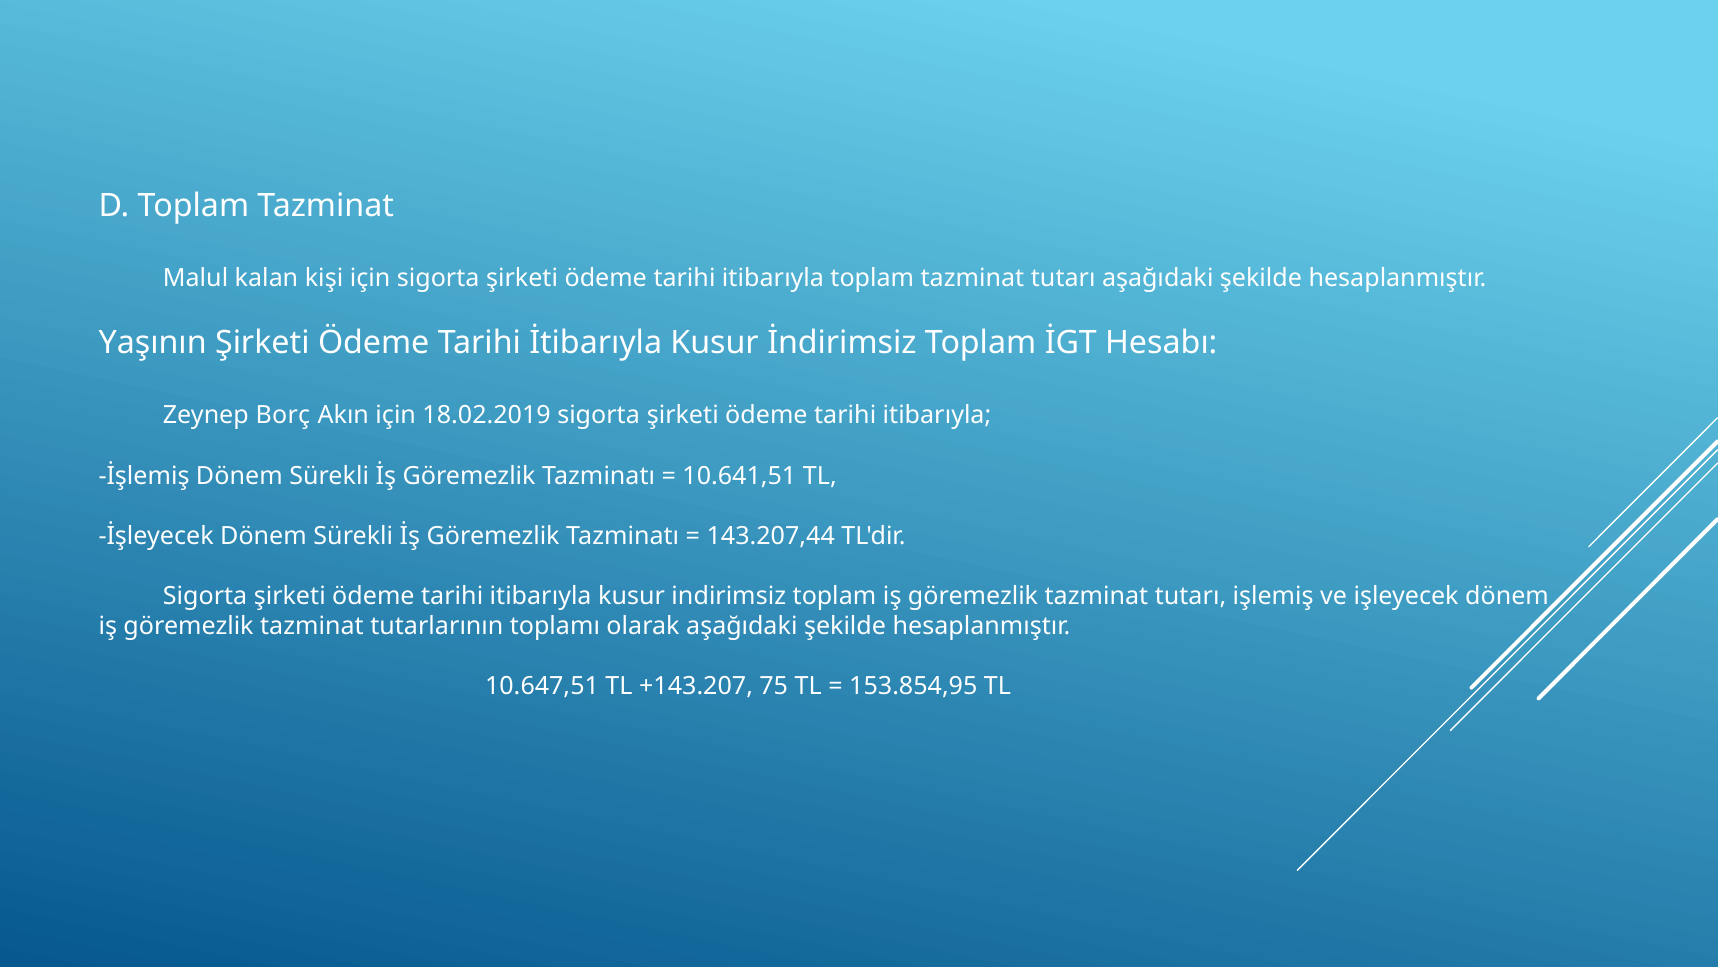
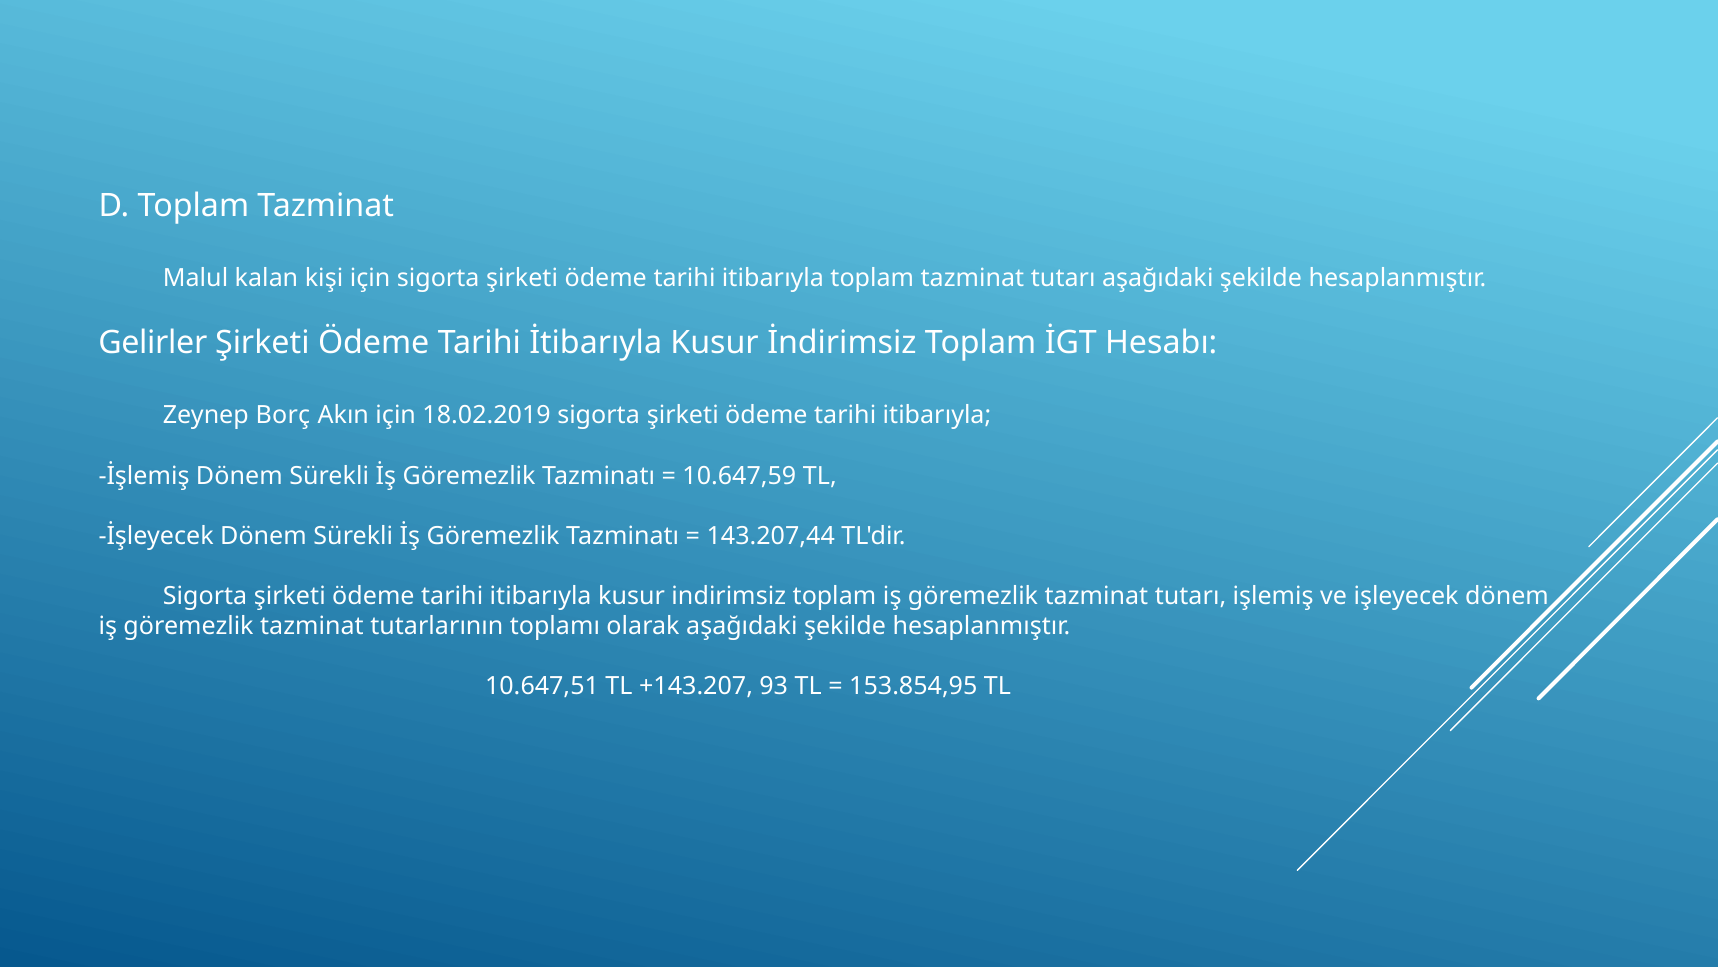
Yaşının: Yaşının -> Gelirler (153, 343)
10.641,51: 10.641,51 -> 10.647,59 (739, 475)
75: 75 -> 93 (774, 686)
